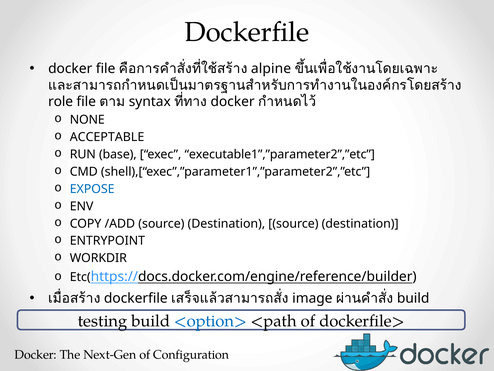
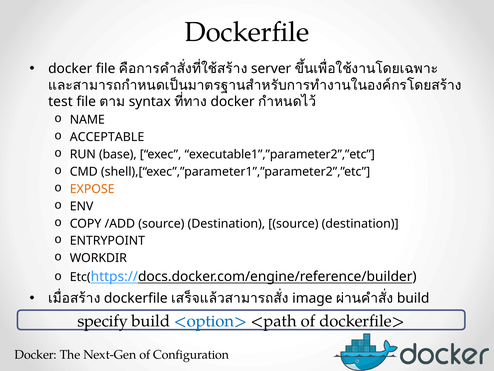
alpine: alpine -> server (271, 69)
role: role -> test (60, 102)
NONE: NONE -> NAME (87, 120)
EXPOSE colour: blue -> orange (92, 189)
testing: testing -> specify (103, 321)
